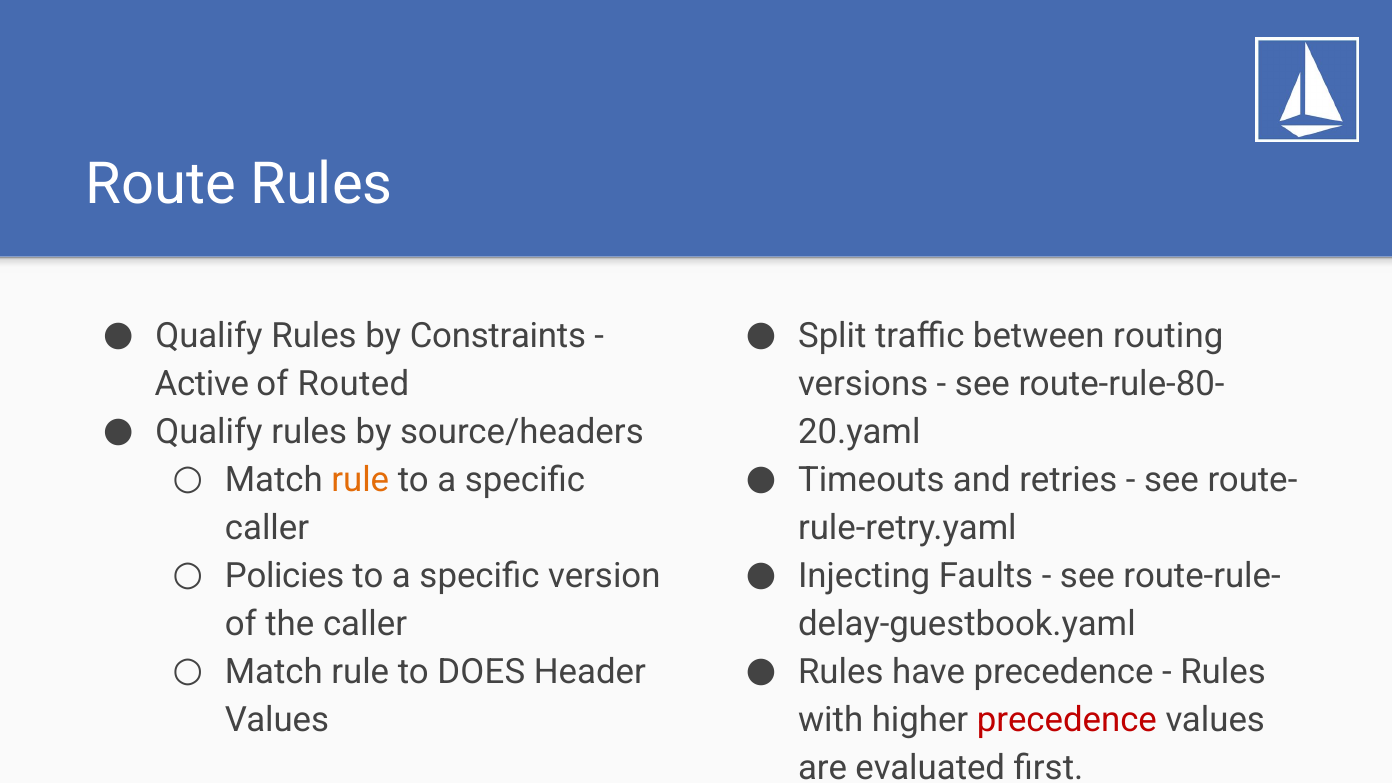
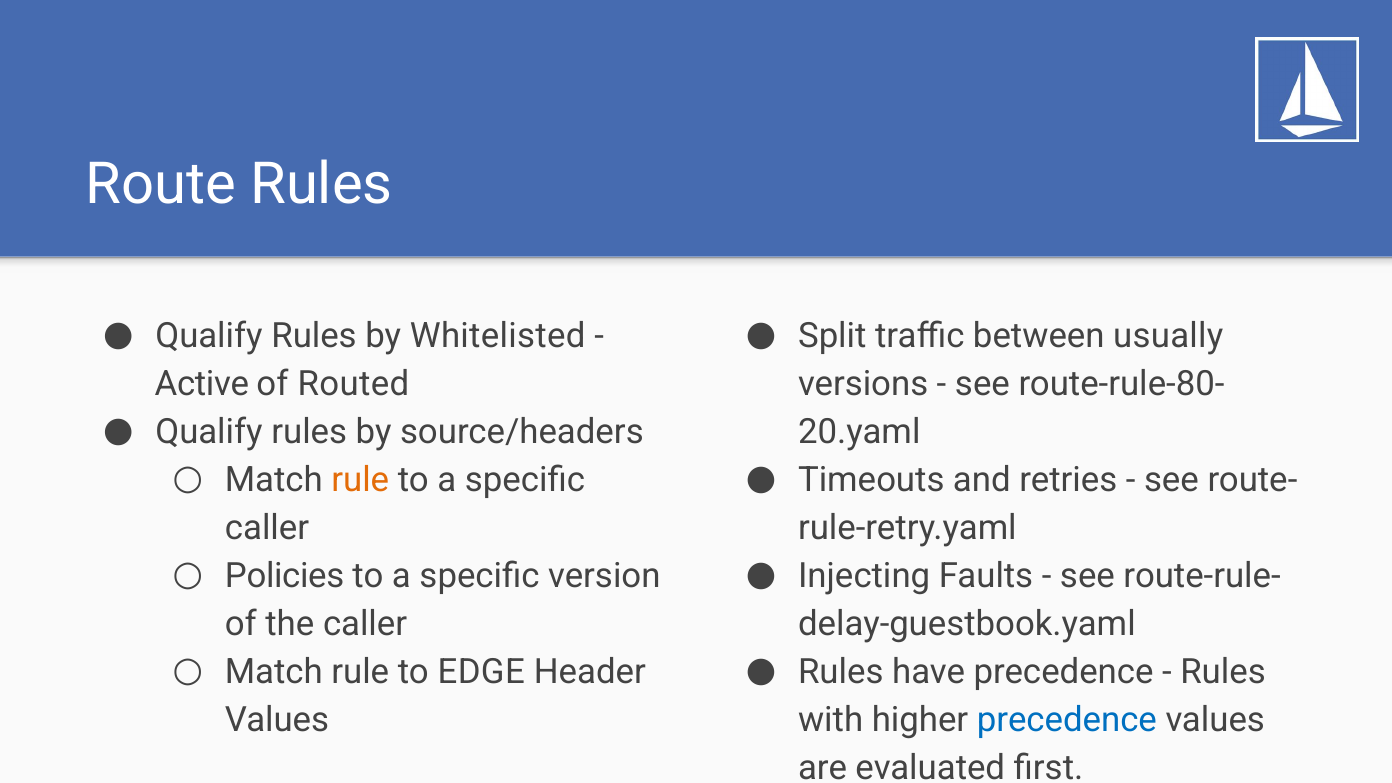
Constraints: Constraints -> Whitelisted (498, 336)
routing: routing -> usually (1168, 336)
DOES: DOES -> EDGE (481, 672)
precedence colour: red -> blue (1067, 720)
